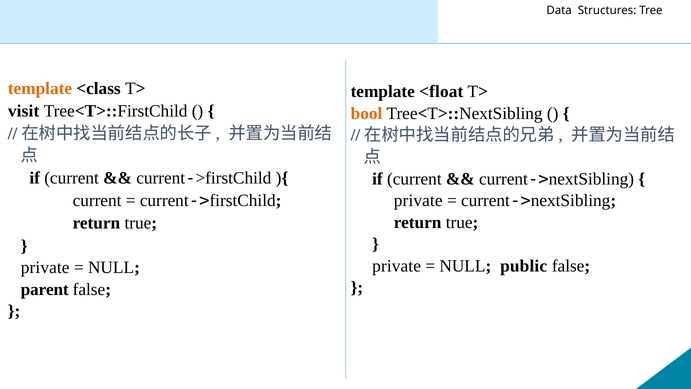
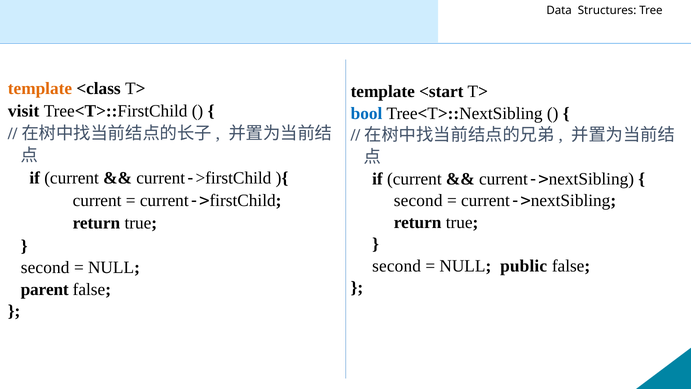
<float: <float -> <start (441, 92)
bool colour: orange -> blue (366, 113)
private: private -> second (418, 200)
private: private -> second (397, 266)
private: private -> second (45, 267)
